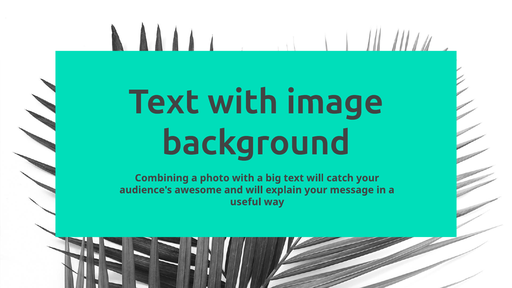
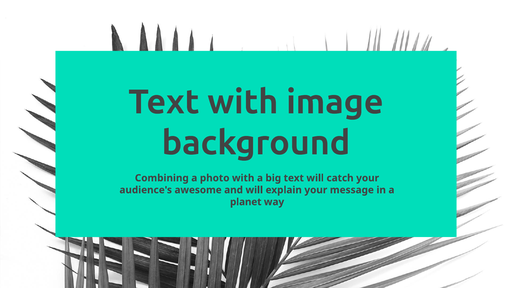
useful: useful -> planet (246, 202)
